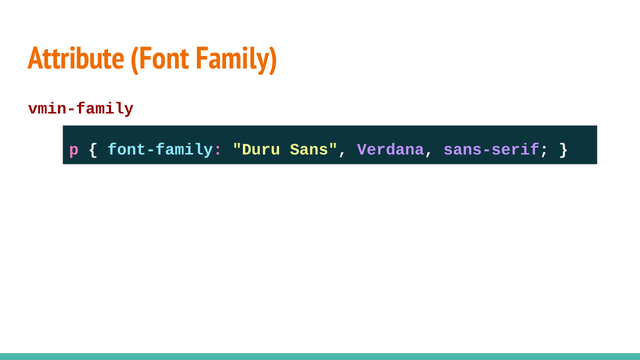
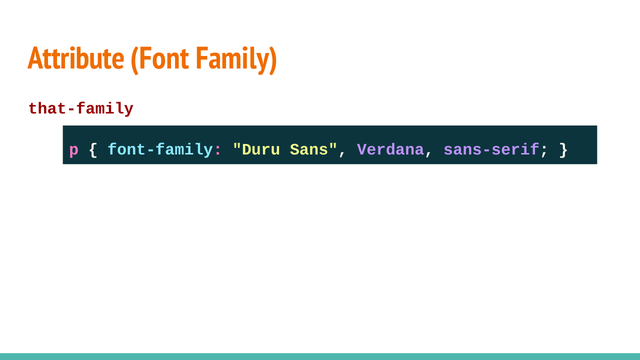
vmin-family: vmin-family -> that-family (81, 109)
